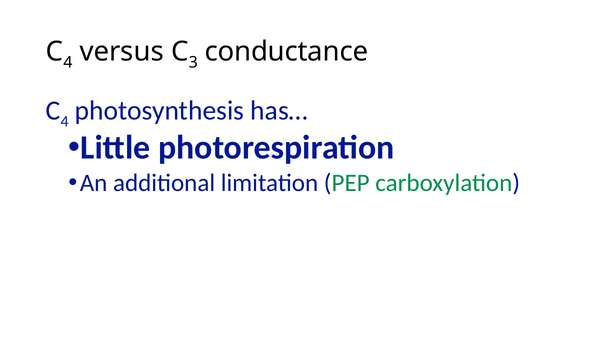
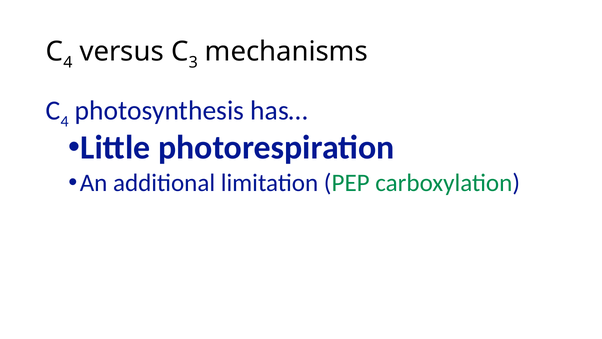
conductance: conductance -> mechanisms (286, 52)
